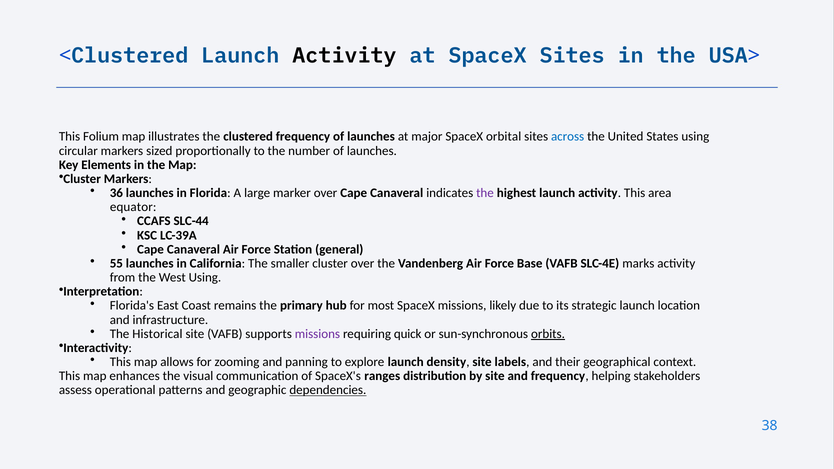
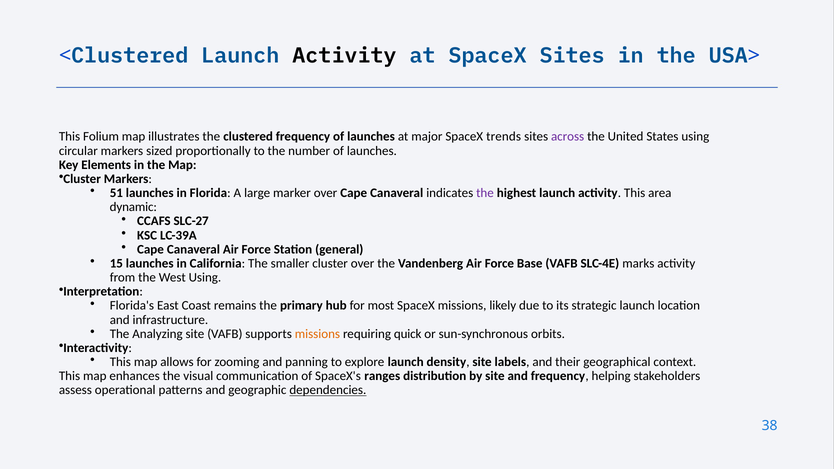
orbital: orbital -> trends (504, 137)
across colour: blue -> purple (568, 137)
36: 36 -> 51 (116, 193)
equator: equator -> dynamic (133, 207)
SLC-44: SLC-44 -> SLC-27 (191, 221)
55: 55 -> 15 (116, 264)
Historical: Historical -> Analyzing (157, 334)
missions colour: purple -> orange (317, 334)
orbits underline: present -> none (548, 334)
